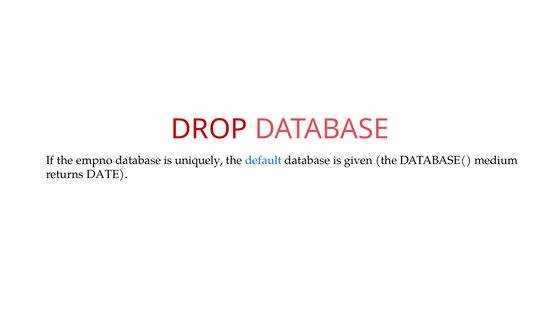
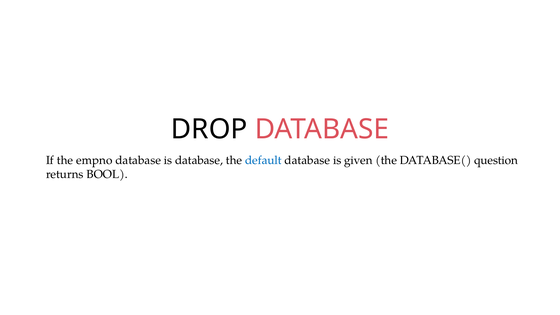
DROP colour: red -> black (209, 129)
is uniquely: uniquely -> database (199, 160)
medium: medium -> question (496, 160)
DATE: DATE -> BOOL (107, 174)
